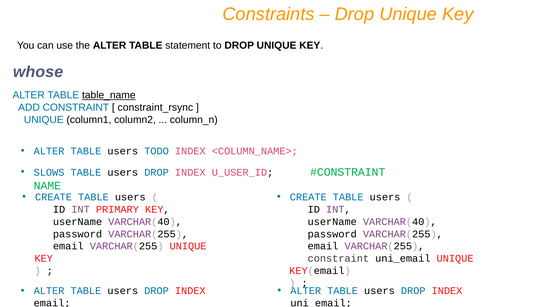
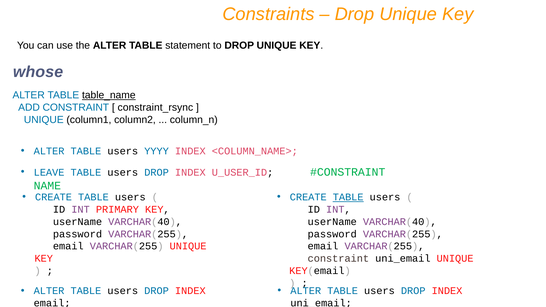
TODO: TODO -> YYYY (157, 151)
SLOWS: SLOWS -> LEAVE (49, 173)
TABLE underline: none -> present (348, 197)
